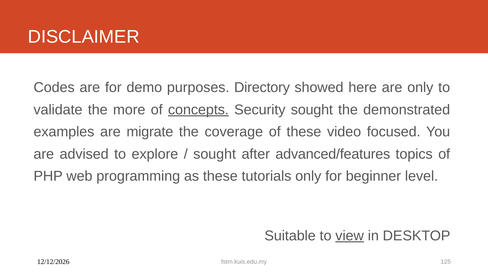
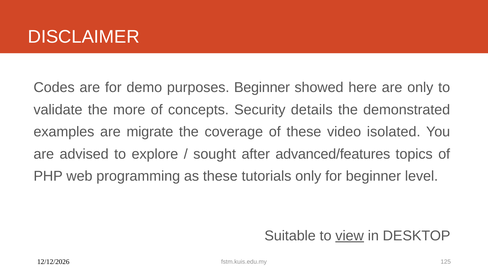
purposes Directory: Directory -> Beginner (262, 88)
concepts underline: present -> none (198, 110)
Security sought: sought -> details (312, 110)
focused: focused -> isolated (394, 132)
